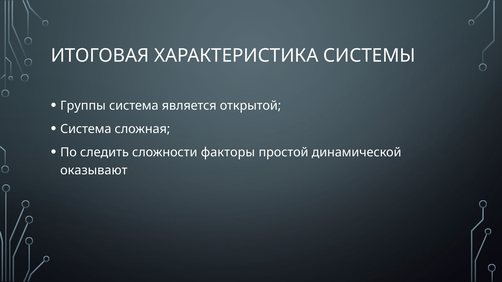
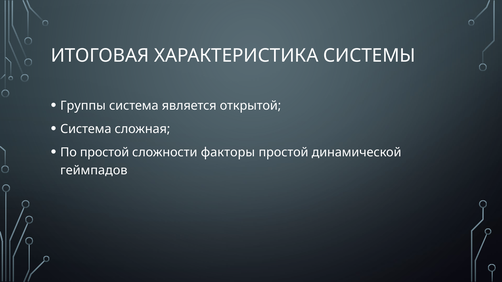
По следить: следить -> простой (105, 153)
оказывают: оказывают -> геймпадов (94, 171)
